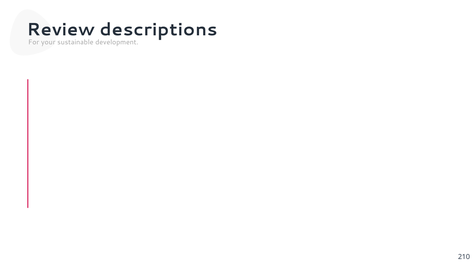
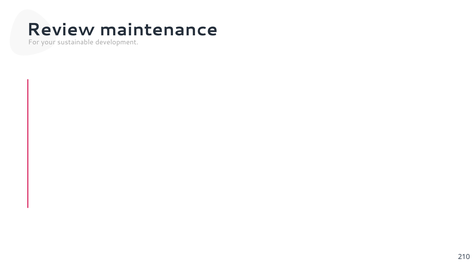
descriptions: descriptions -> maintenance (159, 30)
